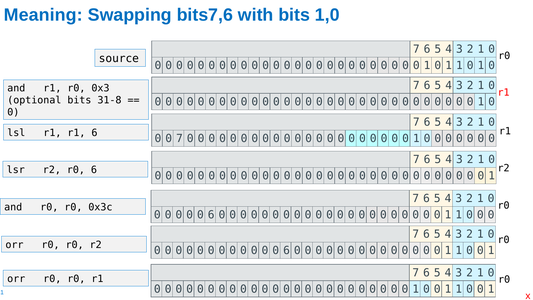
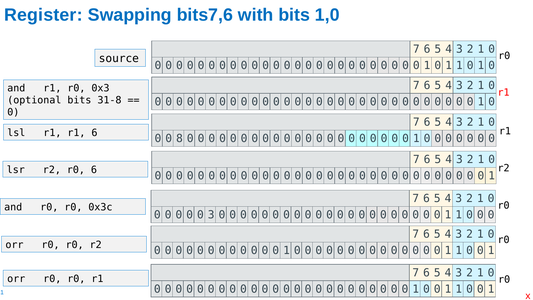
Meaning: Meaning -> Register (43, 15)
7: 7 -> 8 (179, 138)
6: 6 -> 3 (211, 215)
6: 6 -> 1 (287, 250)
